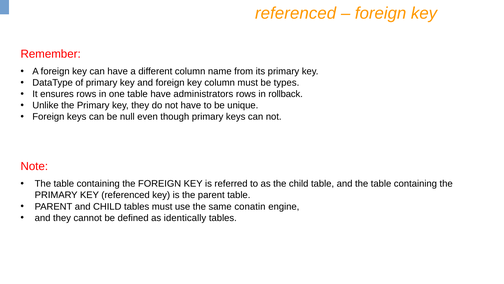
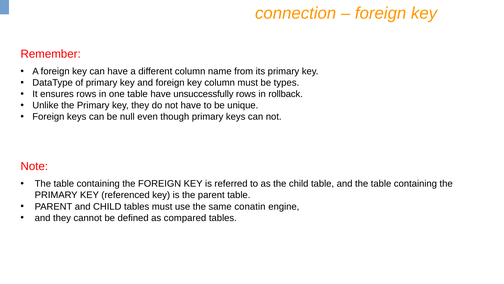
referenced: referenced -> connection (296, 13)
administrators: administrators -> unsuccessfully (203, 94)
identically: identically -> compared (185, 218)
